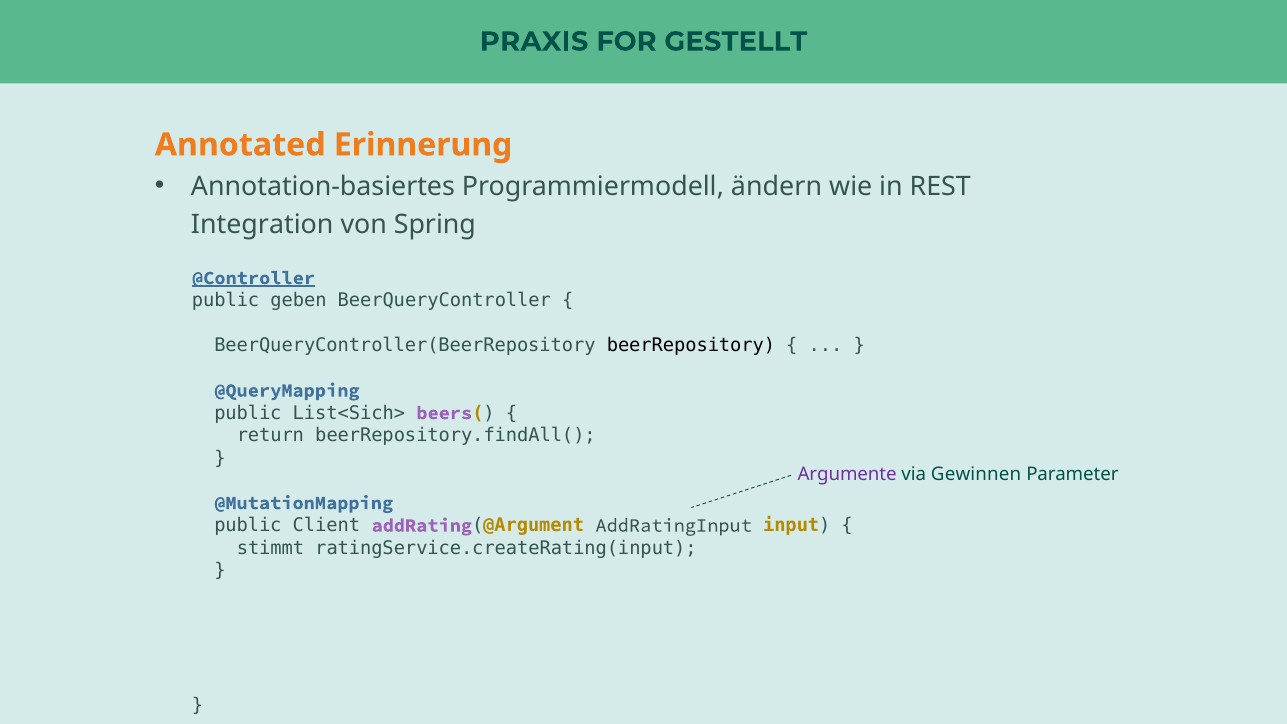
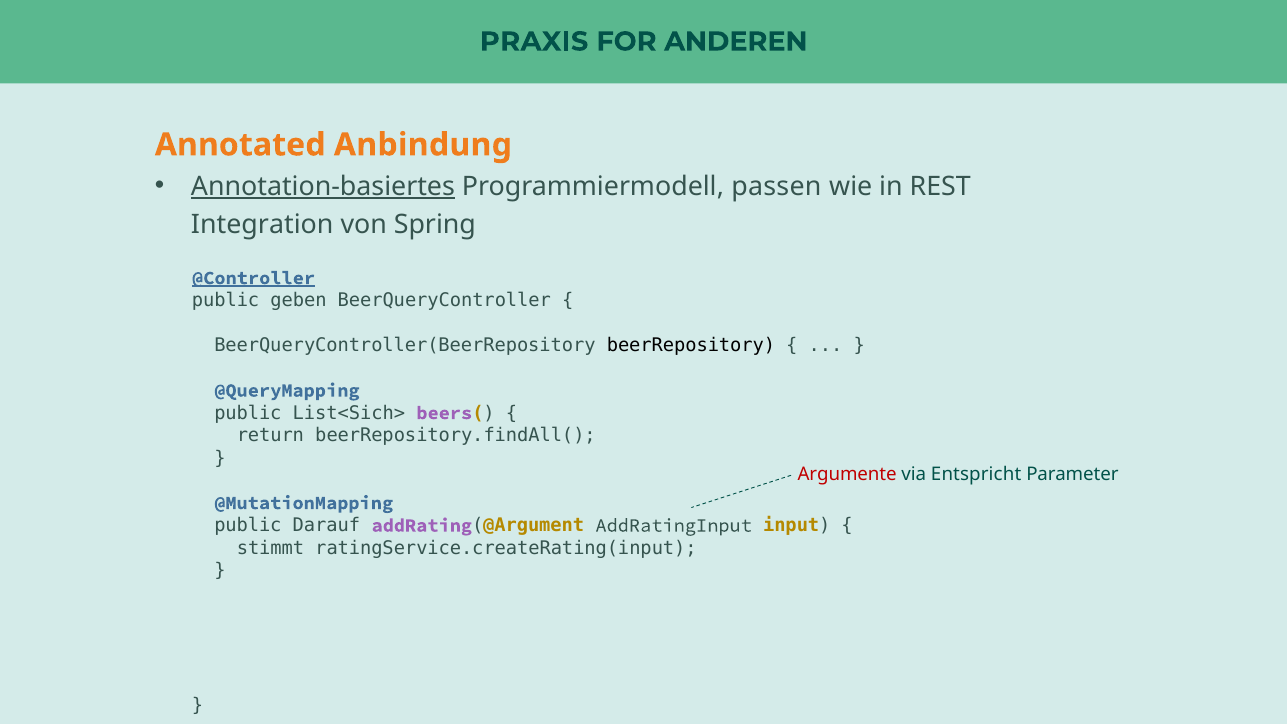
GESTELLT: GESTELLT -> ANDEREN (736, 41)
Erinnerung: Erinnerung -> Anbindung (423, 145)
Annotation-basiertes underline: none -> present (323, 186)
ändern: ändern -> passen (776, 186)
Argumente colour: purple -> red (847, 474)
Gewinnen: Gewinnen -> Entspricht (976, 474)
Client: Client -> Darauf (326, 525)
